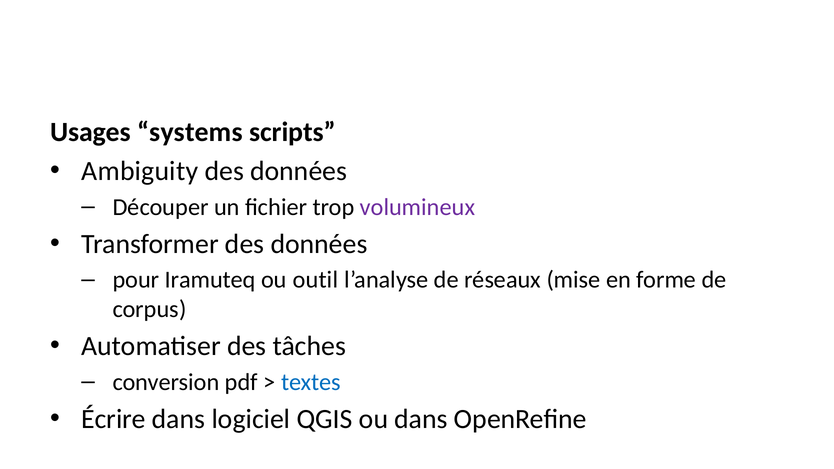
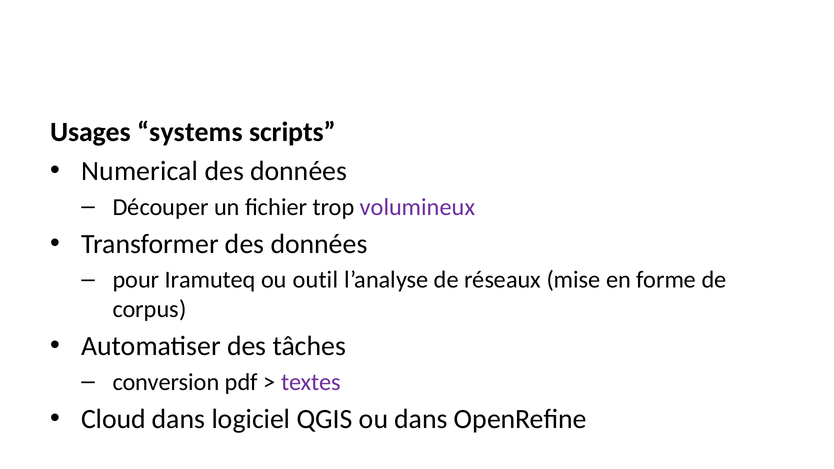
Ambiguity: Ambiguity -> Numerical (140, 171)
textes colour: blue -> purple (311, 382)
Écrire: Écrire -> Cloud (114, 419)
